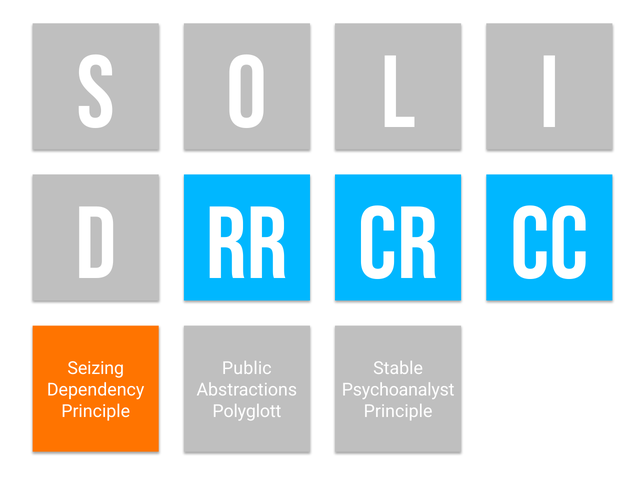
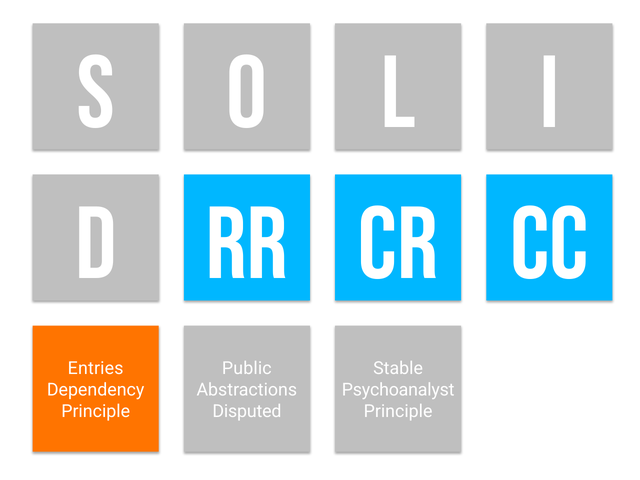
Seizing: Seizing -> Entries (96, 369)
Polyglott: Polyglott -> Disputed (247, 411)
